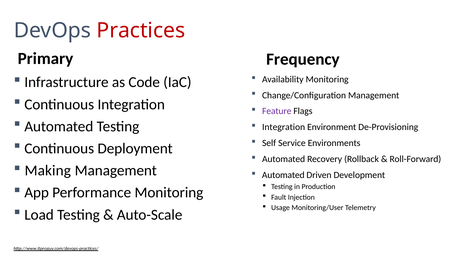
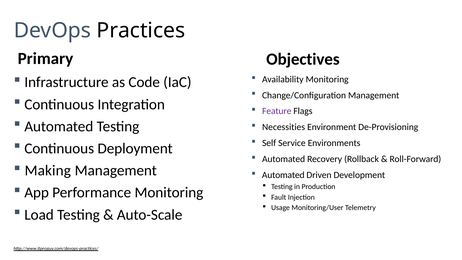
Practices colour: red -> black (141, 30)
Frequency: Frequency -> Objectives (303, 59)
Integration: Integration -> Necessities (284, 127)
